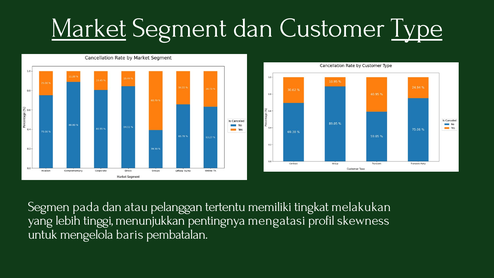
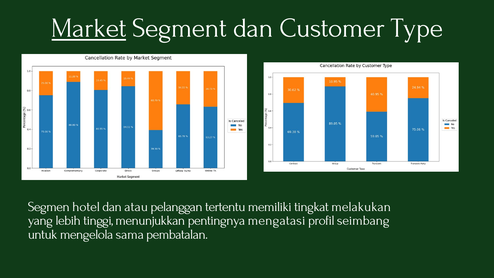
Type underline: present -> none (417, 28)
pada: pada -> hotel (86, 207)
skewness: skewness -> seimbang (363, 220)
baris: baris -> sama (130, 234)
